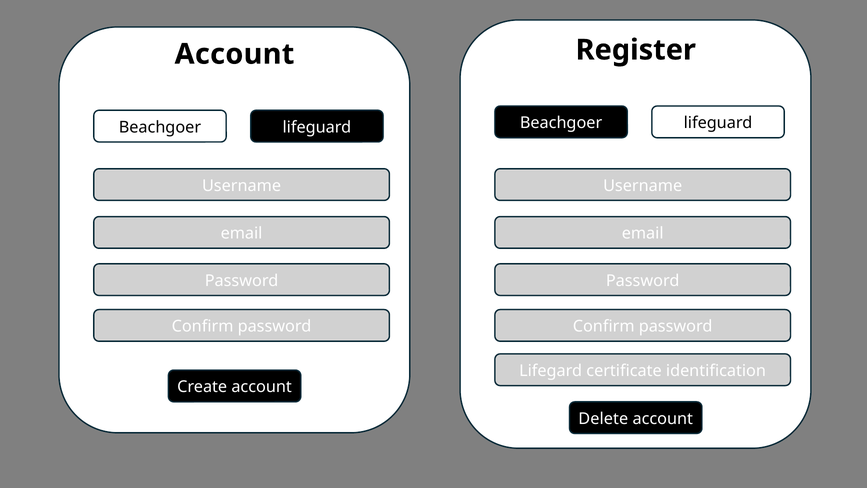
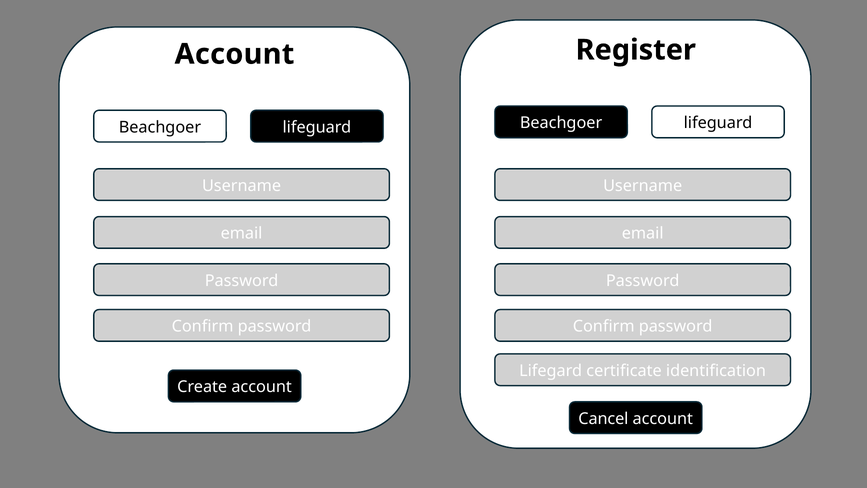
Delete: Delete -> Cancel (603, 418)
